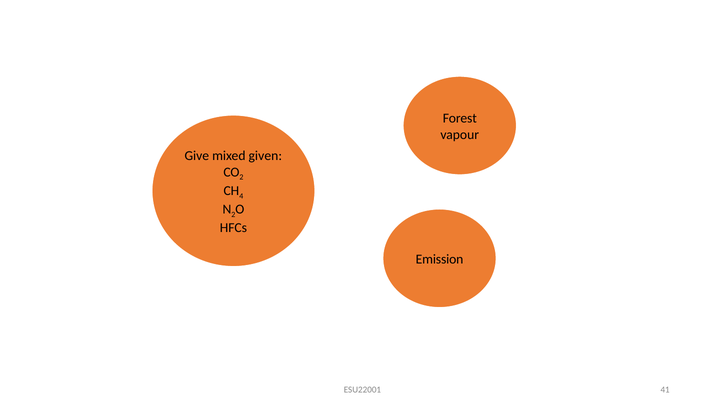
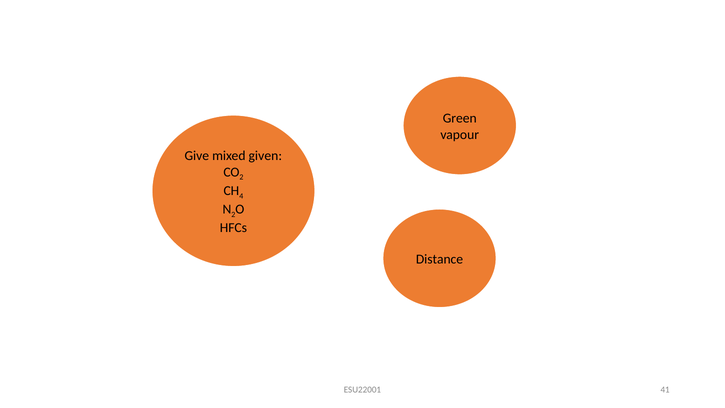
Forest: Forest -> Green (460, 118)
Emission: Emission -> Distance (439, 259)
